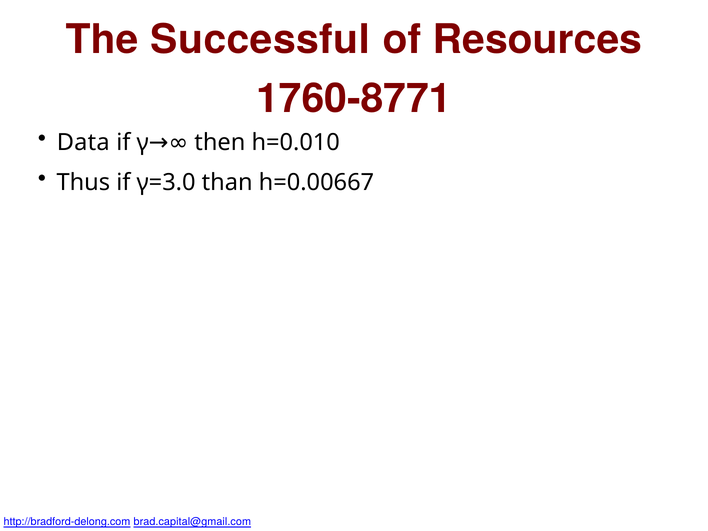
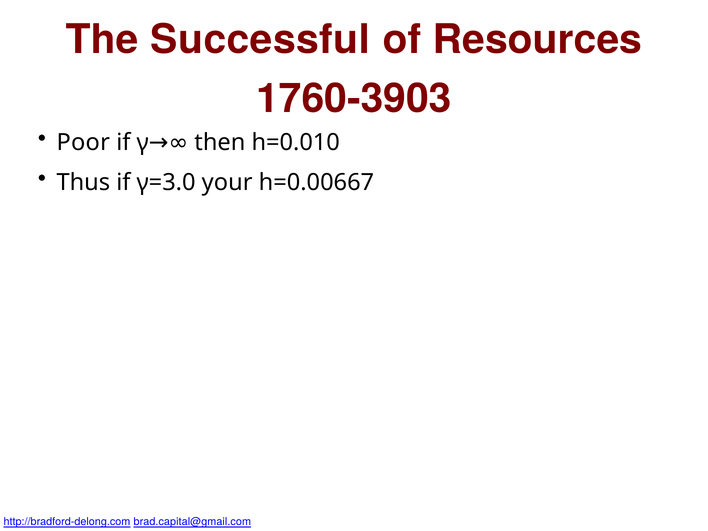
1760-8771: 1760-8771 -> 1760-3903 (354, 99)
Data: Data -> Poor (83, 142)
than: than -> your (227, 182)
